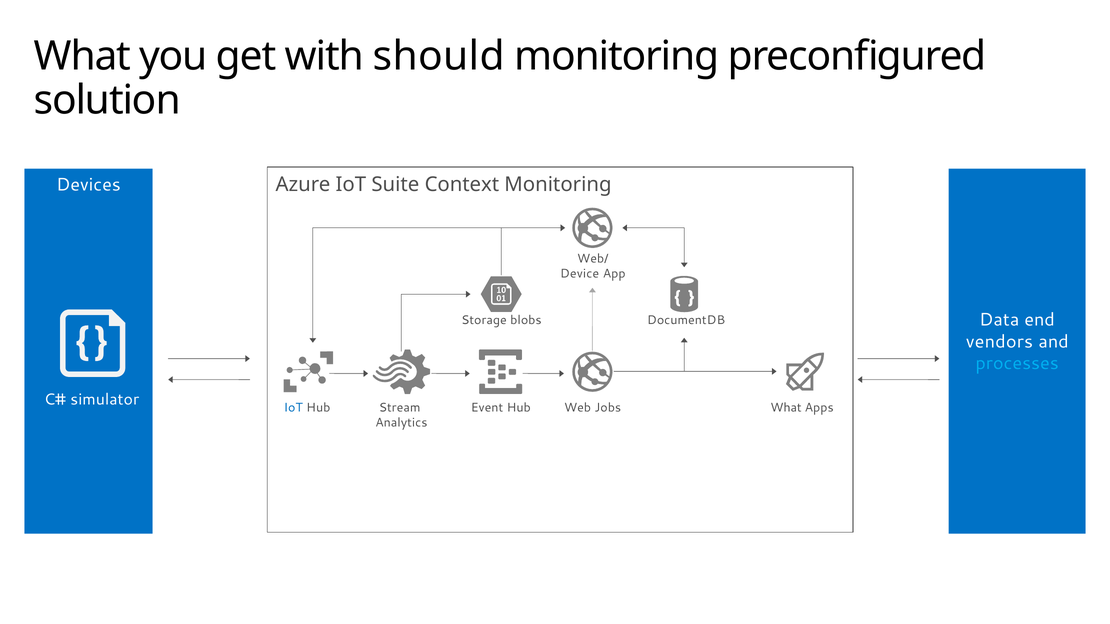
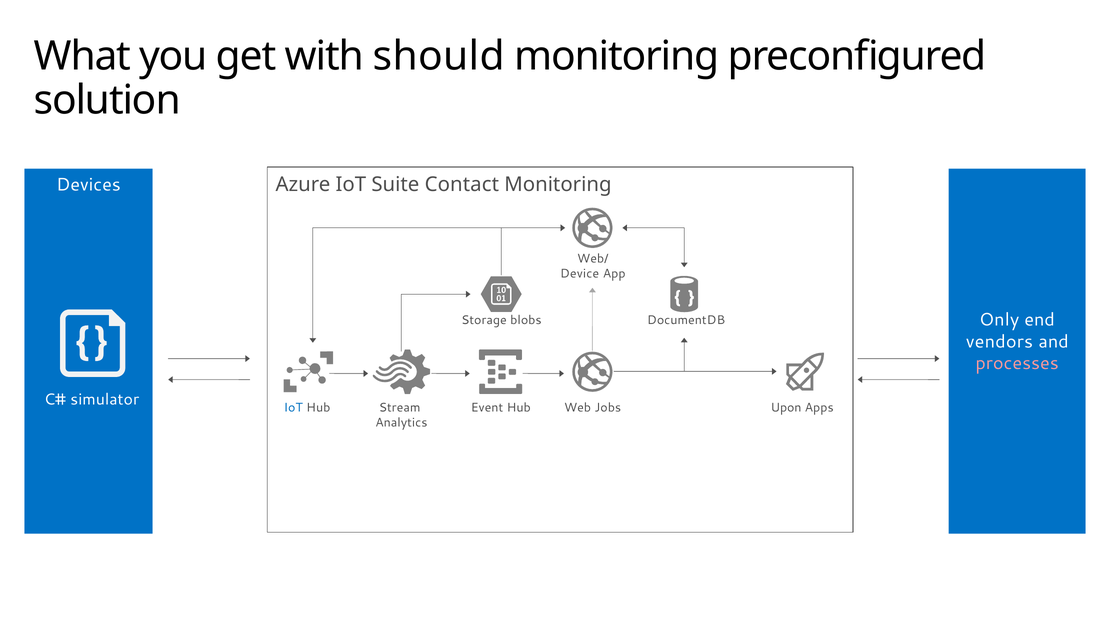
Context: Context -> Contact (462, 185)
Data: Data -> Only (999, 320)
processes colour: light blue -> pink (1017, 363)
What: What -> Upon (786, 408)
